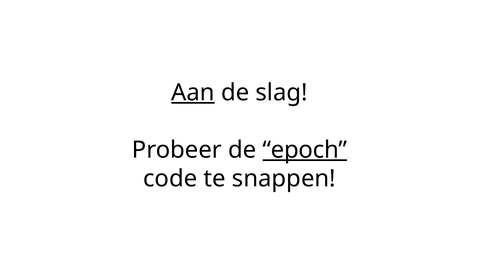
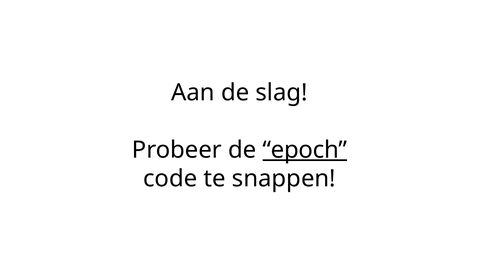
Aan underline: present -> none (193, 93)
